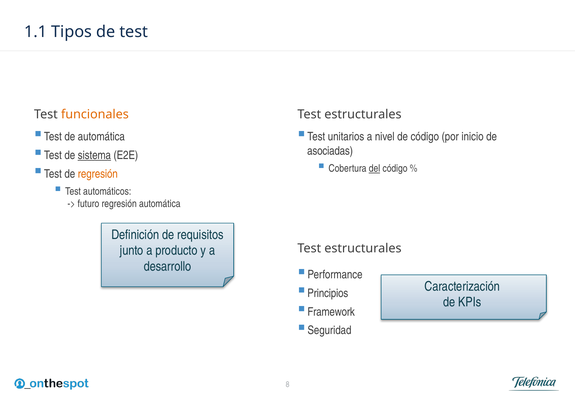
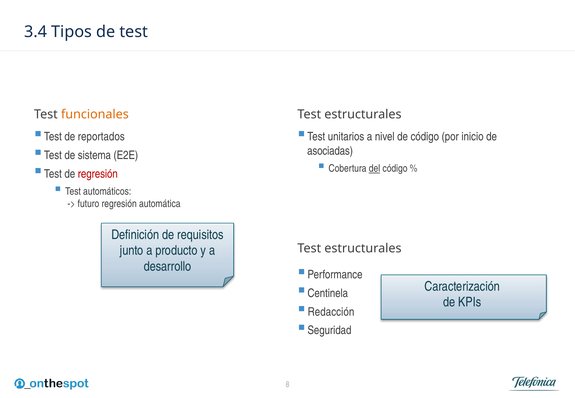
1.1: 1.1 -> 3.4 (36, 32)
de automática: automática -> reportados (101, 137)
sistema underline: present -> none (94, 155)
regresión colour: orange -> red (98, 174)
Principios: Principios -> Centinela (328, 293)
Framework: Framework -> Redacción (331, 312)
